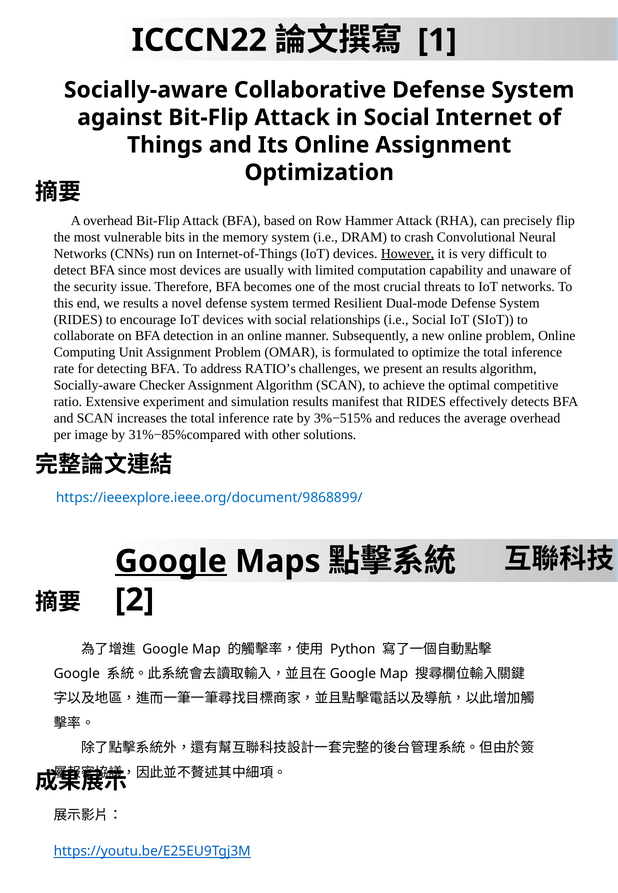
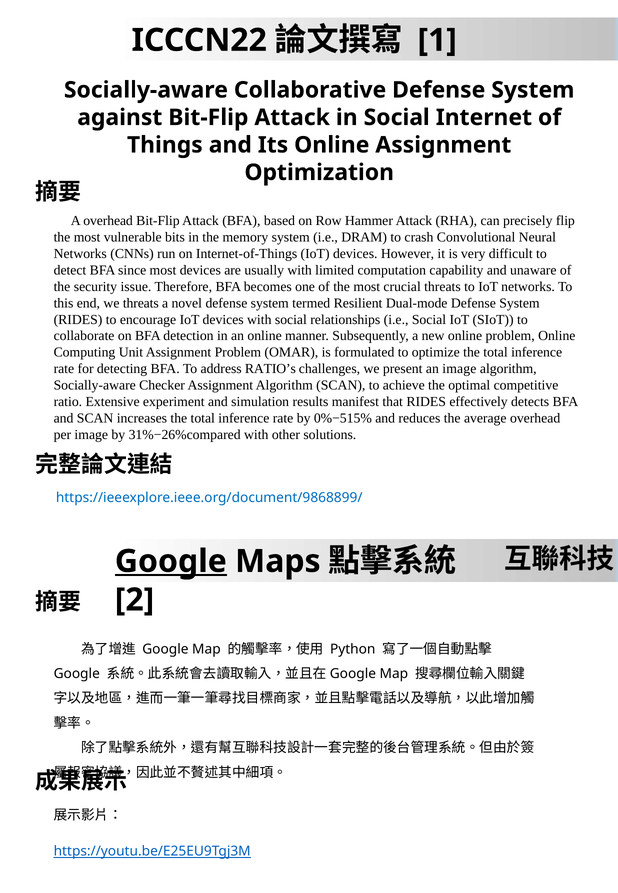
However underline: present -> none (408, 253)
we results: results -> threats (141, 303)
an results: results -> image (459, 369)
3%−515%: 3%−515% -> 0%−515% (343, 418)
31%−85%compared: 31%−85%compared -> 31%−26%compared (185, 435)
